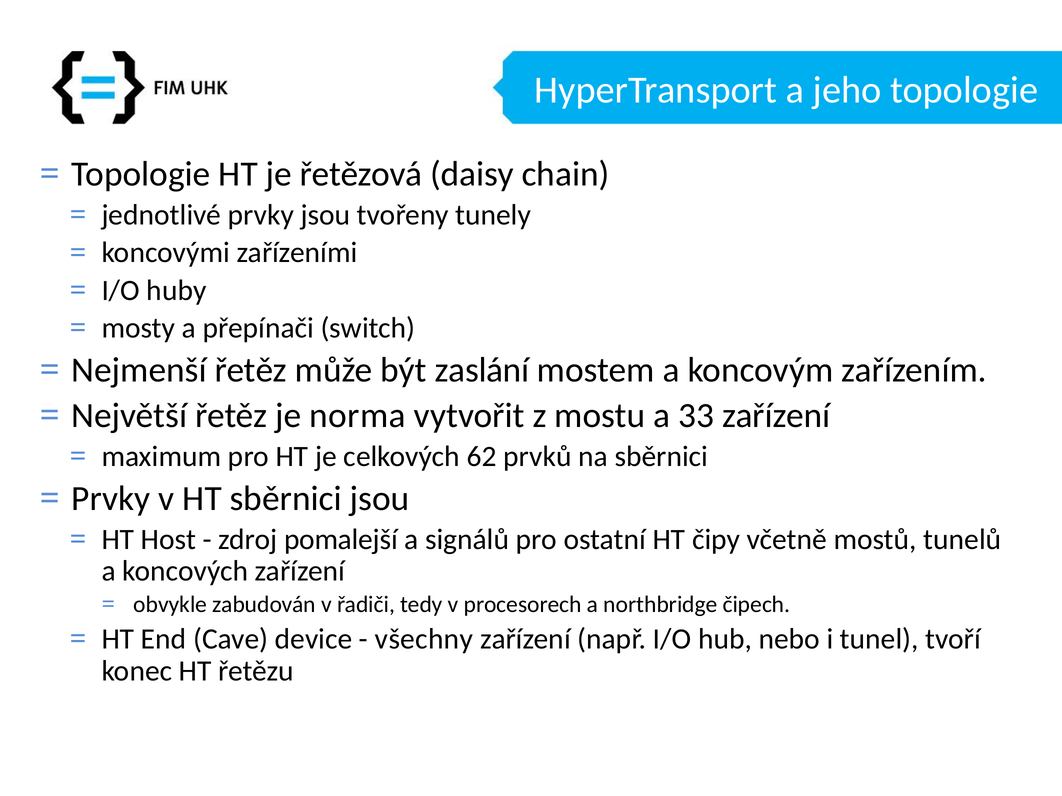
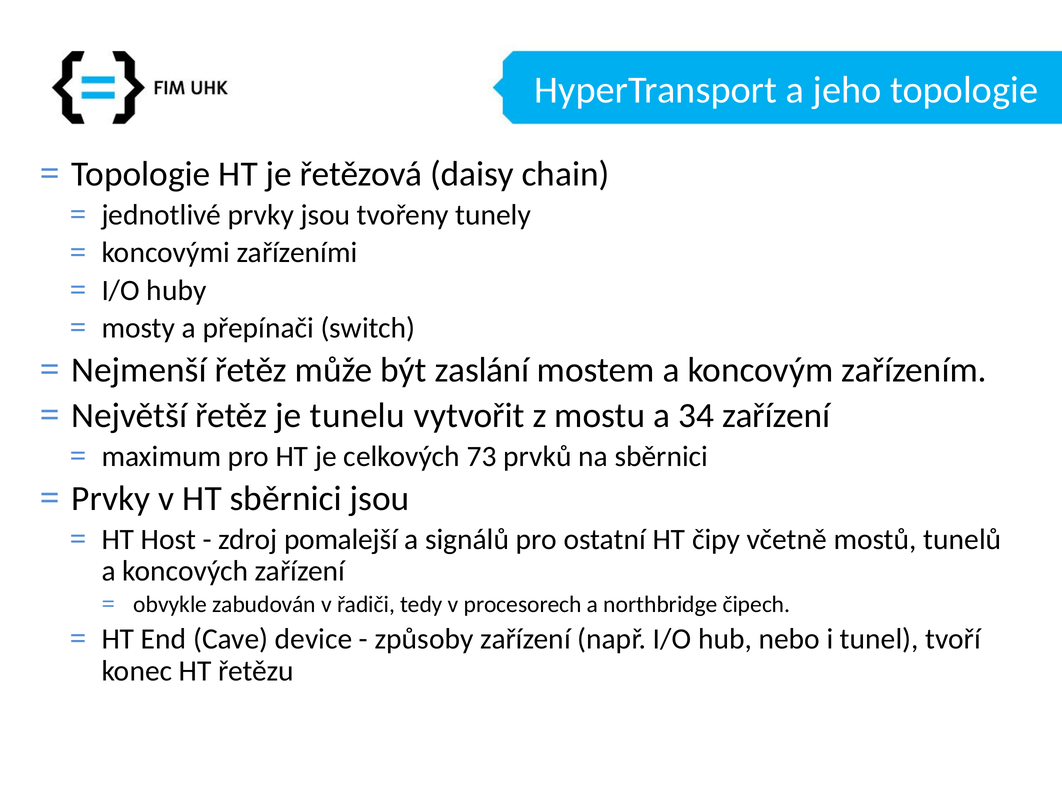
norma: norma -> tunelu (357, 416)
33: 33 -> 34 (696, 416)
62: 62 -> 73 (482, 457)
všechny: všechny -> způsoby (424, 640)
